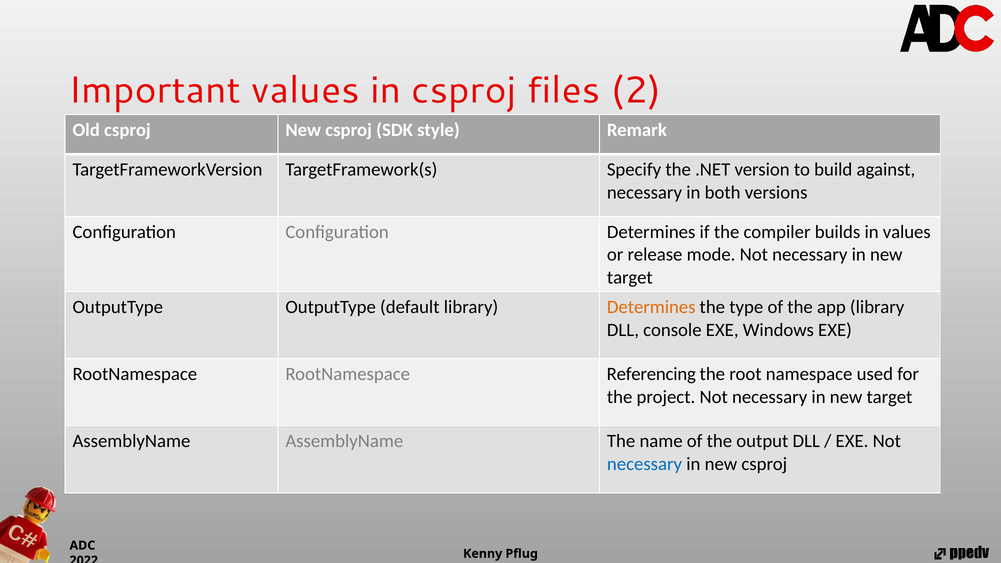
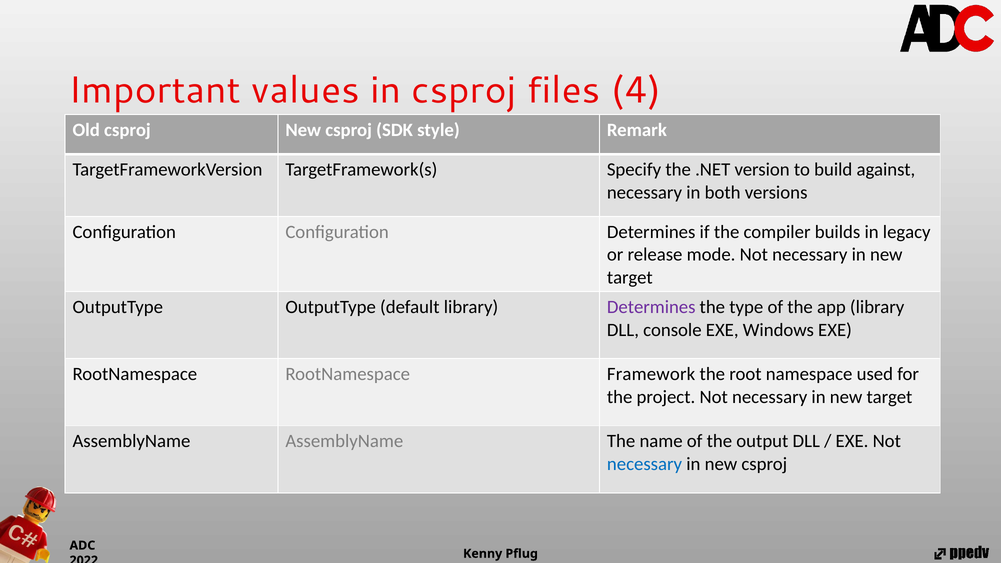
2: 2 -> 4 (636, 90)
in values: values -> legacy (907, 232)
Determines colour: orange -> purple (651, 307)
Referencing: Referencing -> Framework (651, 374)
